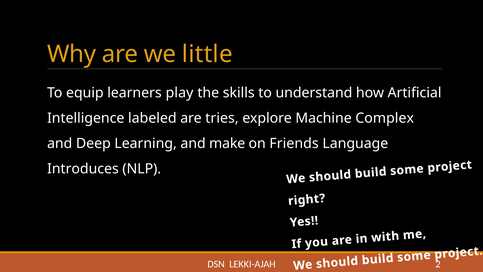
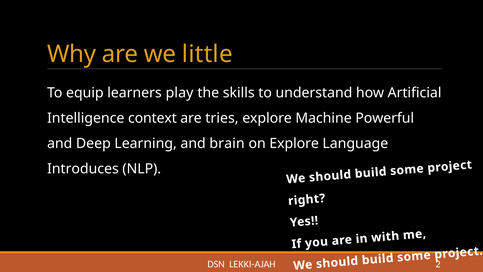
labeled: labeled -> context (152, 118)
Complex: Complex -> Powerful (385, 118)
make: make -> brain (227, 143)
on Friends: Friends -> Explore (294, 143)
